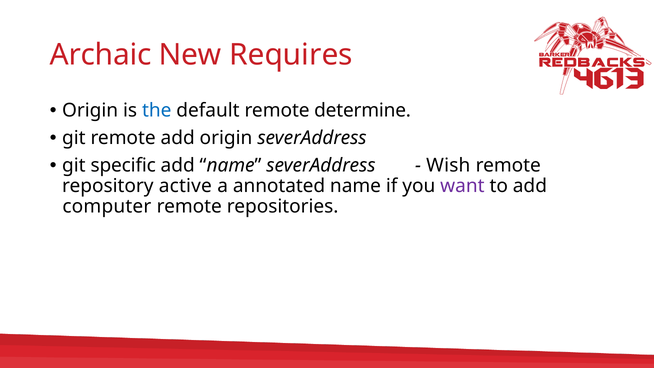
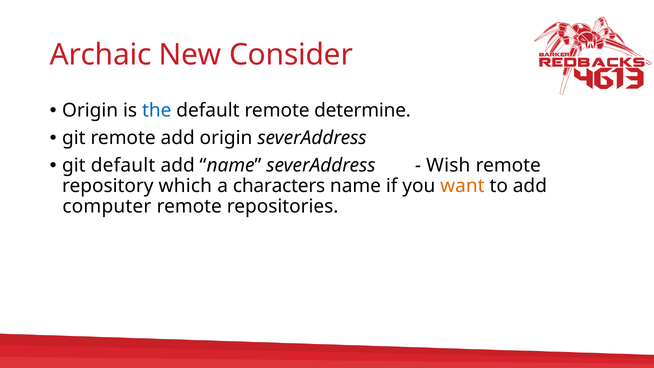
Requires: Requires -> Consider (291, 55)
git specific: specific -> default (123, 165)
active: active -> which (185, 186)
annotated: annotated -> characters (279, 186)
want colour: purple -> orange (462, 186)
